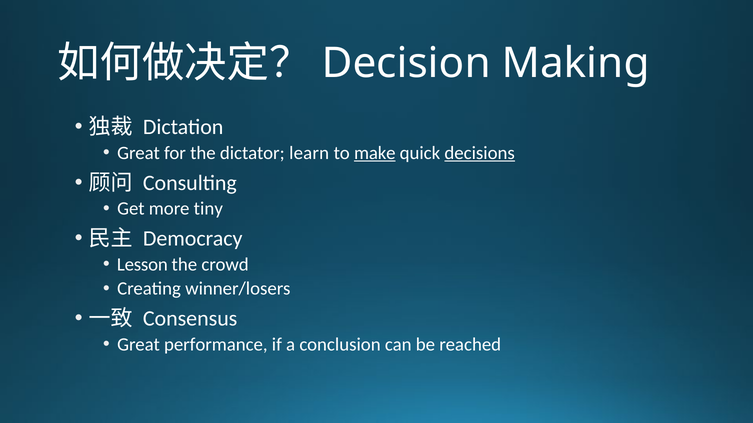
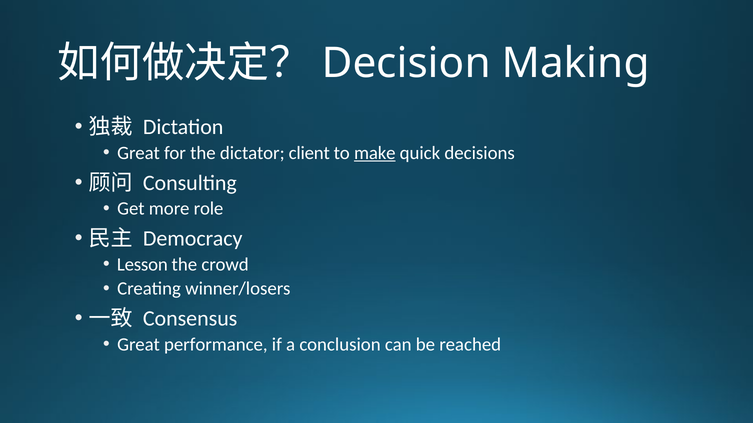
learn: learn -> client (309, 153)
decisions underline: present -> none (480, 153)
tiny: tiny -> role (208, 209)
